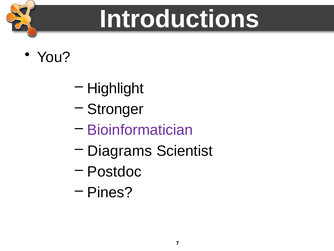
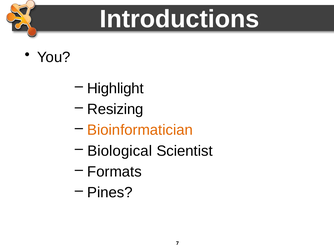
Stronger: Stronger -> Resizing (115, 109)
Bioinformatician colour: purple -> orange (140, 130)
Diagrams: Diagrams -> Biological (120, 151)
Postdoc: Postdoc -> Formats (114, 171)
